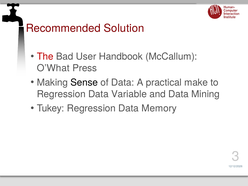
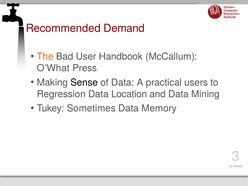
Solution: Solution -> Demand (124, 28)
The colour: red -> orange (45, 57)
make: make -> users (196, 82)
Variable: Variable -> Location (129, 94)
Tukey Regression: Regression -> Sometimes (91, 108)
